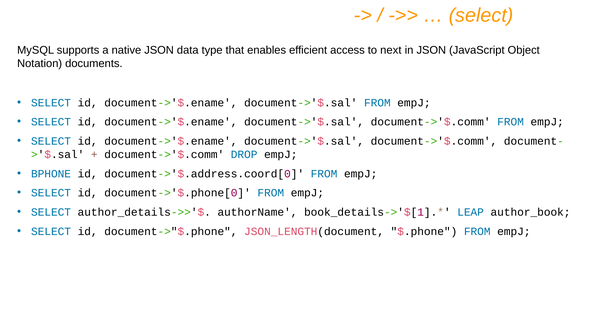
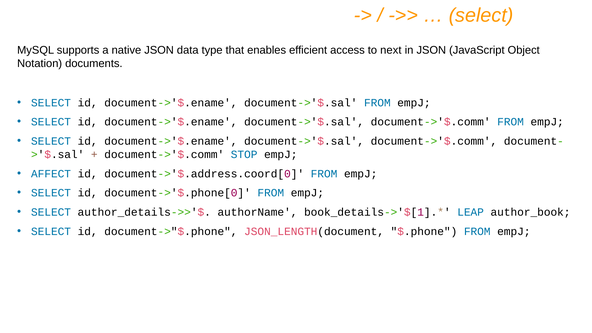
DROP: DROP -> STOP (244, 154)
BPHONE: BPHONE -> AFFECT (51, 174)
